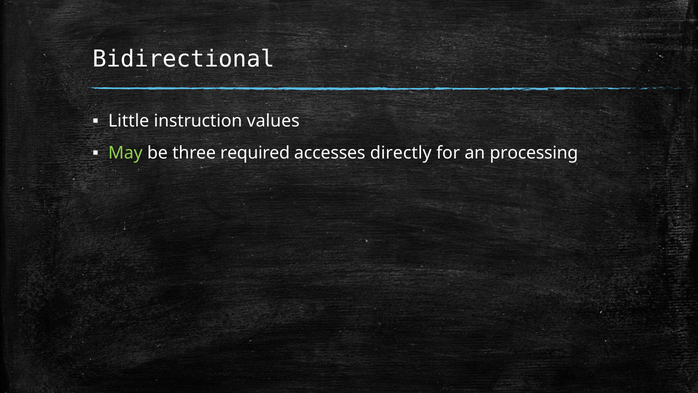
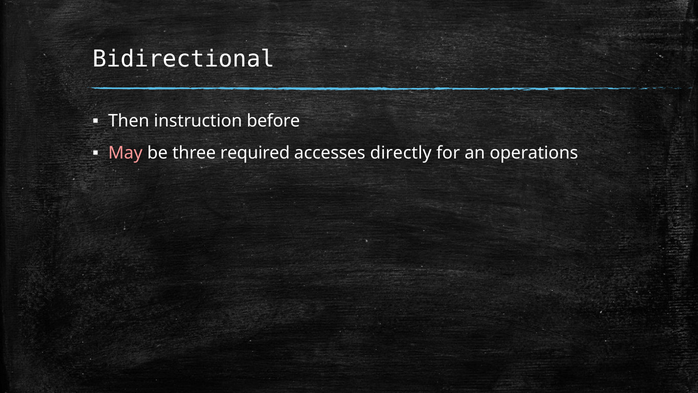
Little: Little -> Then (129, 121)
values: values -> before (273, 121)
May colour: light green -> pink (125, 153)
processing: processing -> operations (534, 153)
